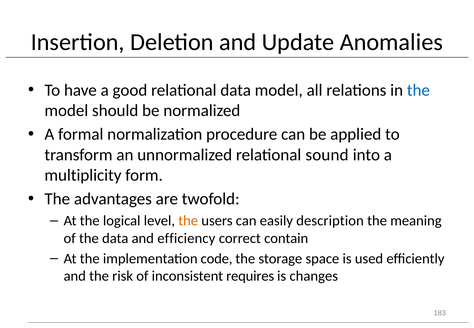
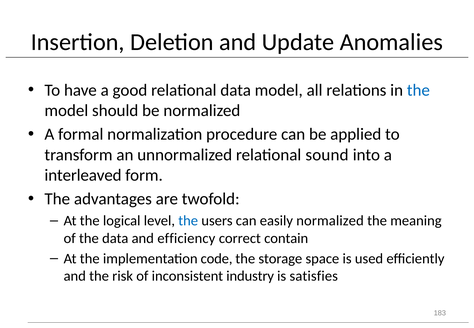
multiplicity: multiplicity -> interleaved (83, 175)
the colour: orange -> blue (188, 221)
easily description: description -> normalized (330, 221)
requires: requires -> industry (250, 276)
changes: changes -> satisfies (314, 276)
